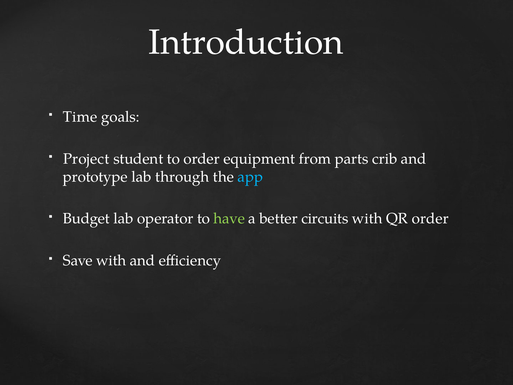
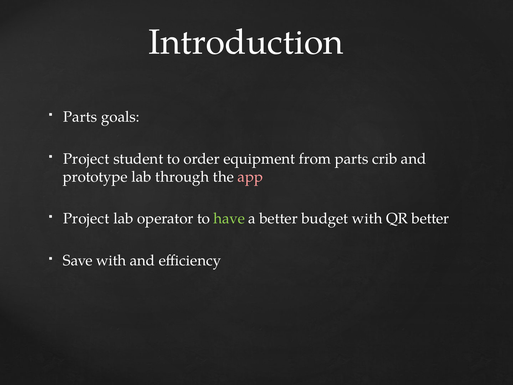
Time: Time -> Parts (80, 117)
app colour: light blue -> pink (250, 177)
Budget: Budget -> Project (86, 219)
circuits: circuits -> budget (325, 219)
QR order: order -> better (430, 219)
